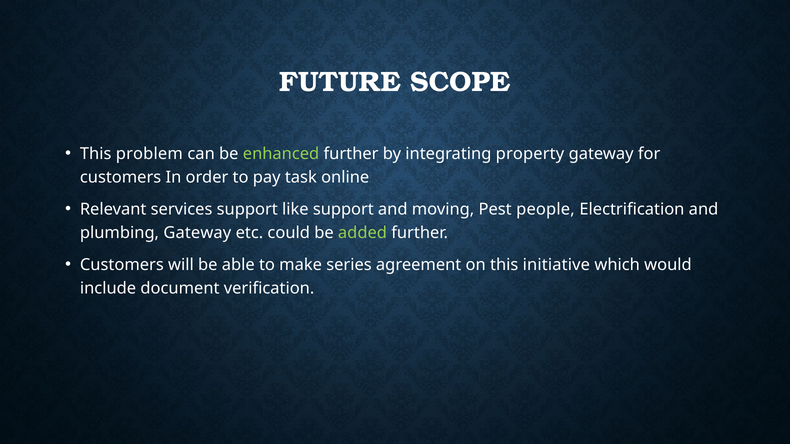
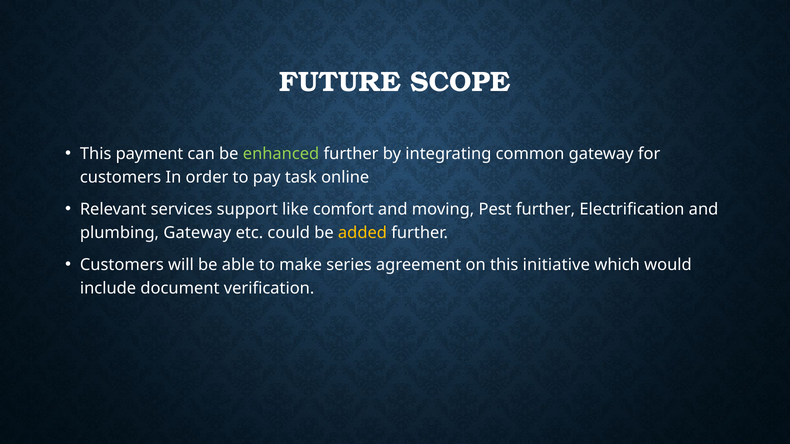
problem: problem -> payment (149, 154)
property: property -> common (530, 154)
like support: support -> comfort (343, 209)
Pest people: people -> further (546, 209)
added colour: light green -> yellow (362, 233)
